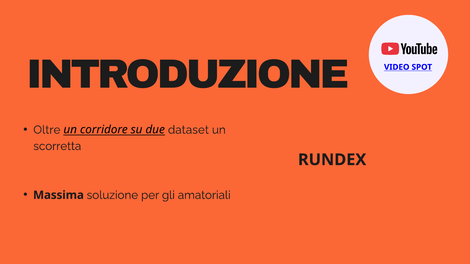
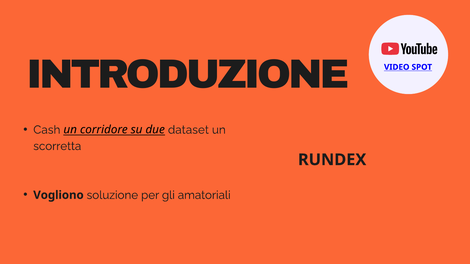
Oltre: Oltre -> Cash (47, 130)
Massima: Massima -> Vogliono (58, 195)
